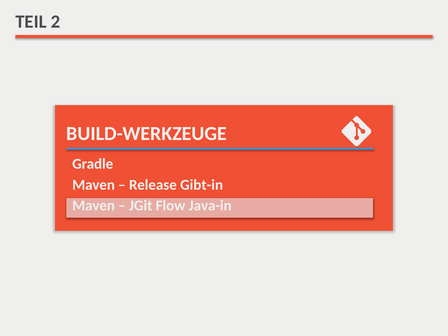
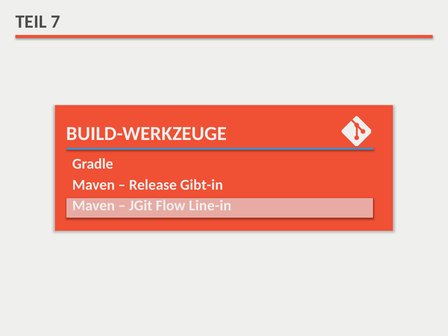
2: 2 -> 7 (56, 22)
Java-in: Java-in -> Line-in (210, 206)
